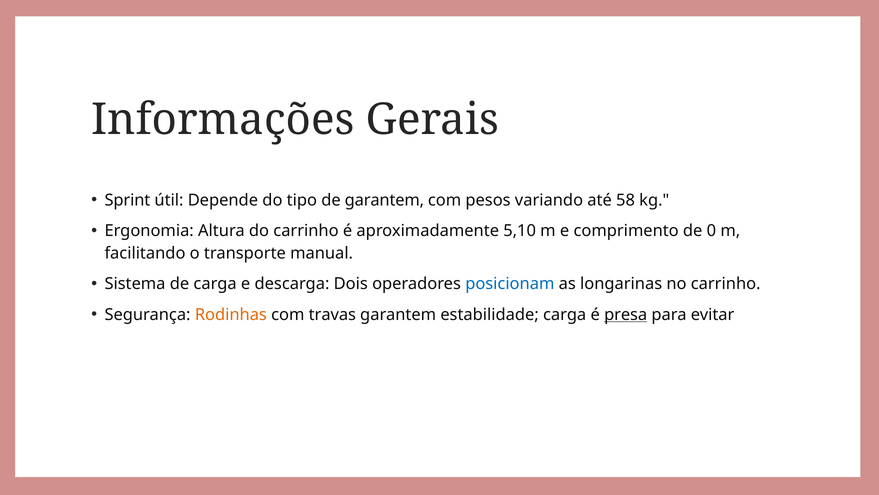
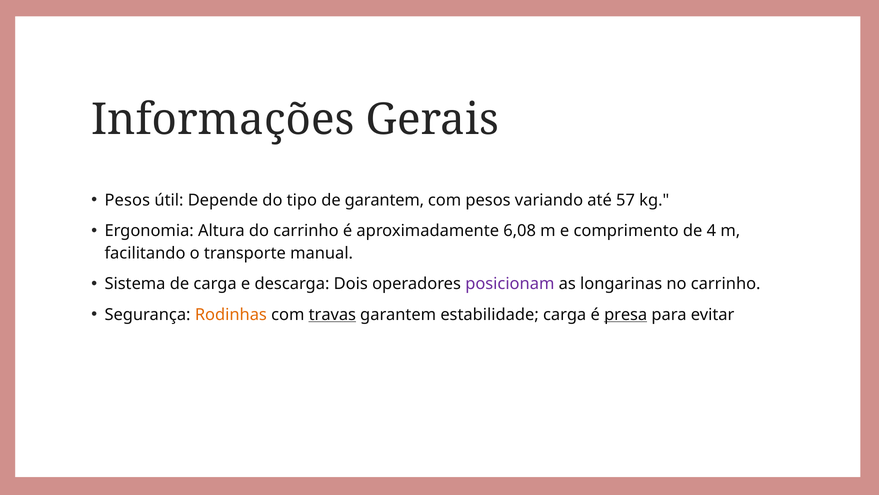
Sprint: Sprint -> Pesos (127, 200)
58: 58 -> 57 (626, 200)
5,10: 5,10 -> 6,08 (520, 231)
0: 0 -> 4 (711, 231)
posicionam colour: blue -> purple (510, 284)
travas underline: none -> present (332, 314)
